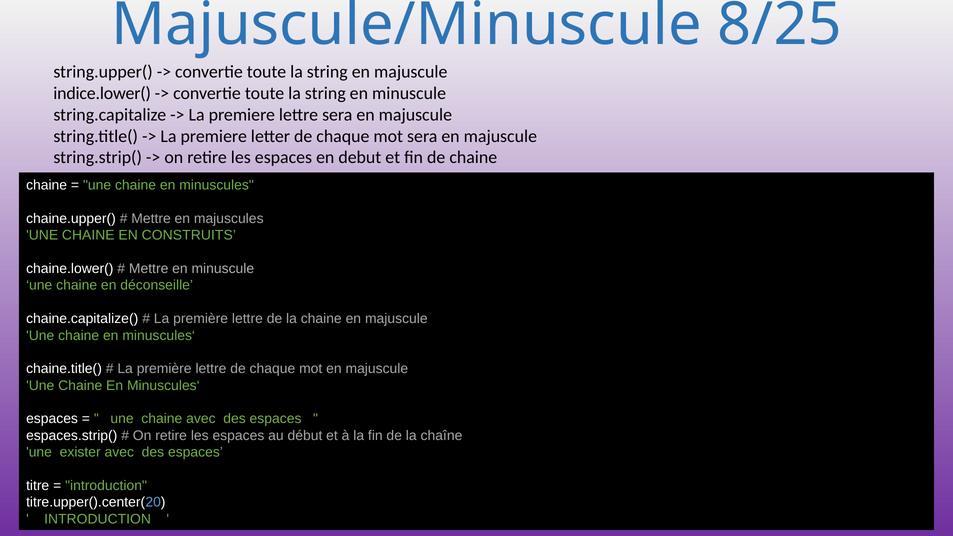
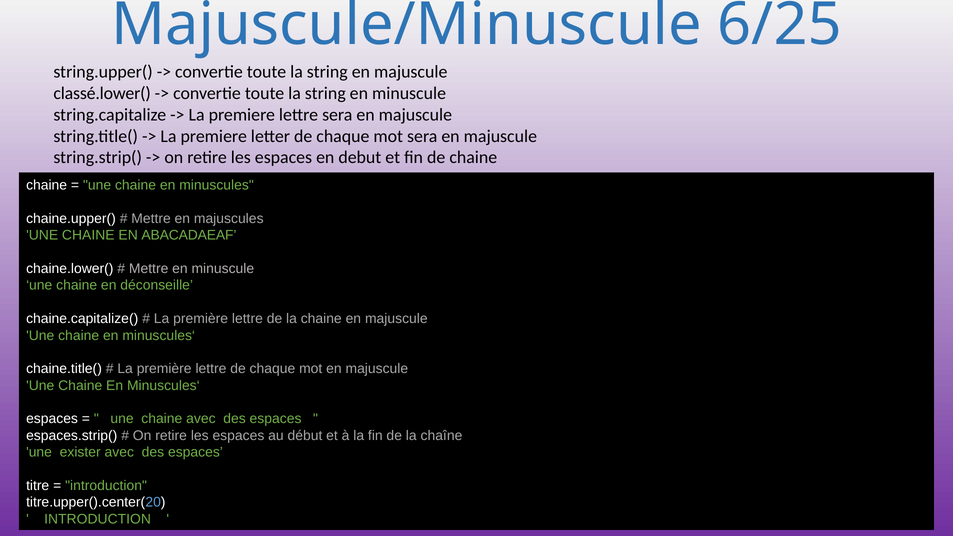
8/25: 8/25 -> 6/25 (779, 25)
indice.lower(: indice.lower( -> classé.lower( (102, 93)
CONSTRUITS: CONSTRUITS -> ABACADAEAF (189, 235)
